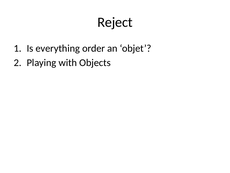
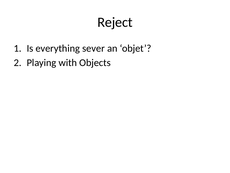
order: order -> sever (94, 48)
